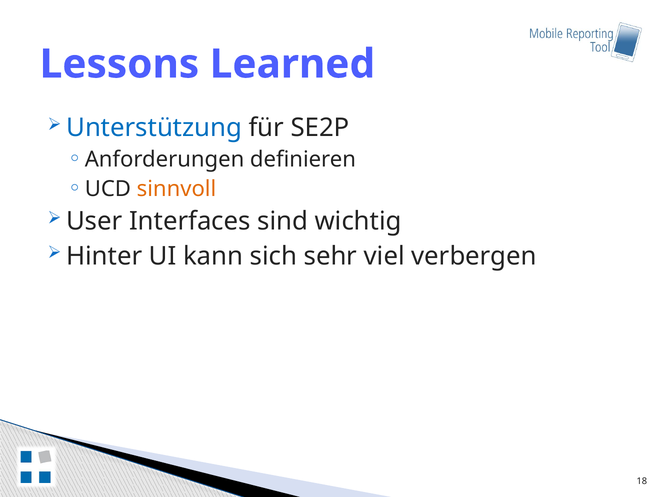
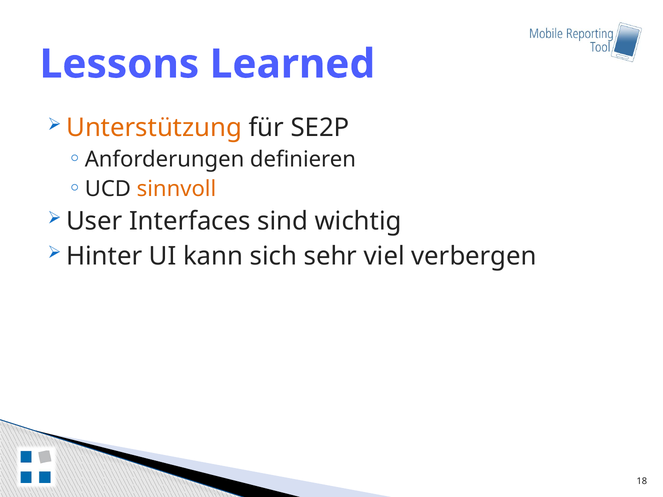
Unterstützung colour: blue -> orange (154, 128)
